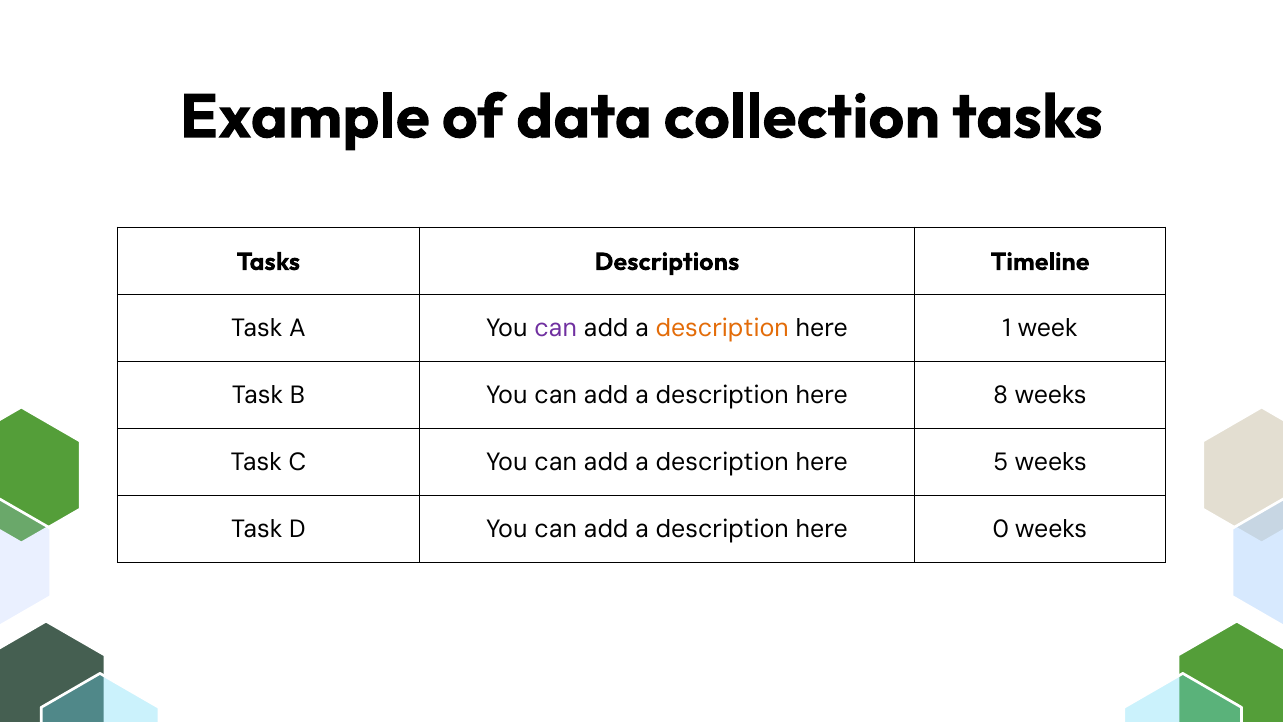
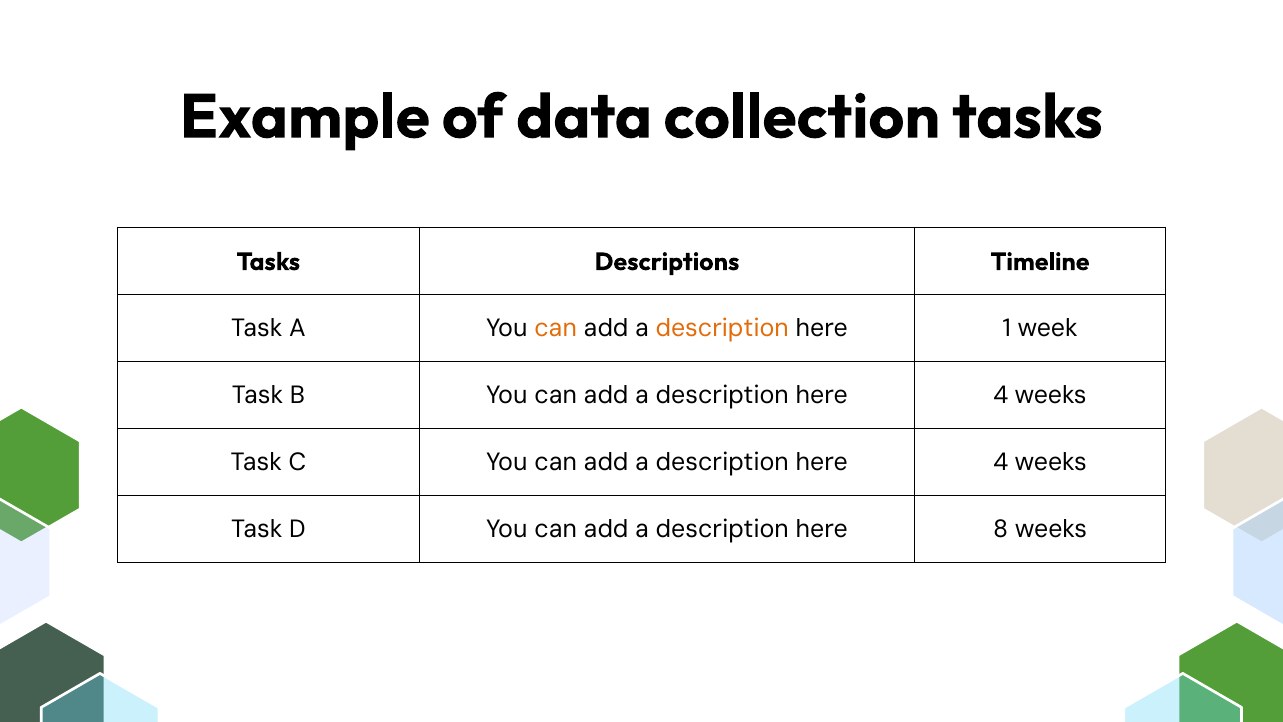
can colour: purple -> orange (556, 328)
8: 8 -> 4 (1001, 395)
5: 5 -> 4 (1001, 462)
0: 0 -> 8 (1001, 529)
